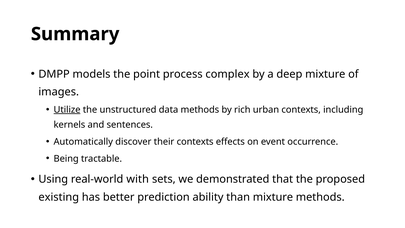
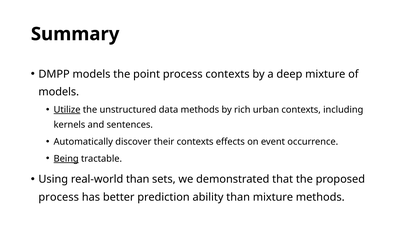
process complex: complex -> contexts (228, 74)
images: images -> models (59, 92)
Being underline: none -> present (66, 159)
real-world with: with -> than (138, 179)
existing: existing -> process (59, 197)
